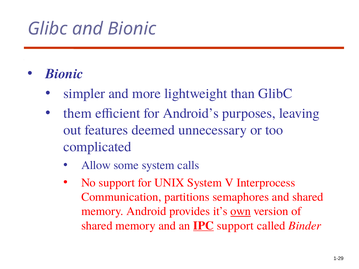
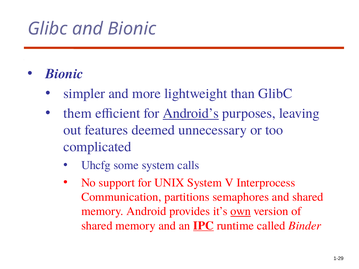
Android’s underline: none -> present (191, 113)
Allow: Allow -> Uhcfg (96, 165)
IPC support: support -> runtime (235, 226)
